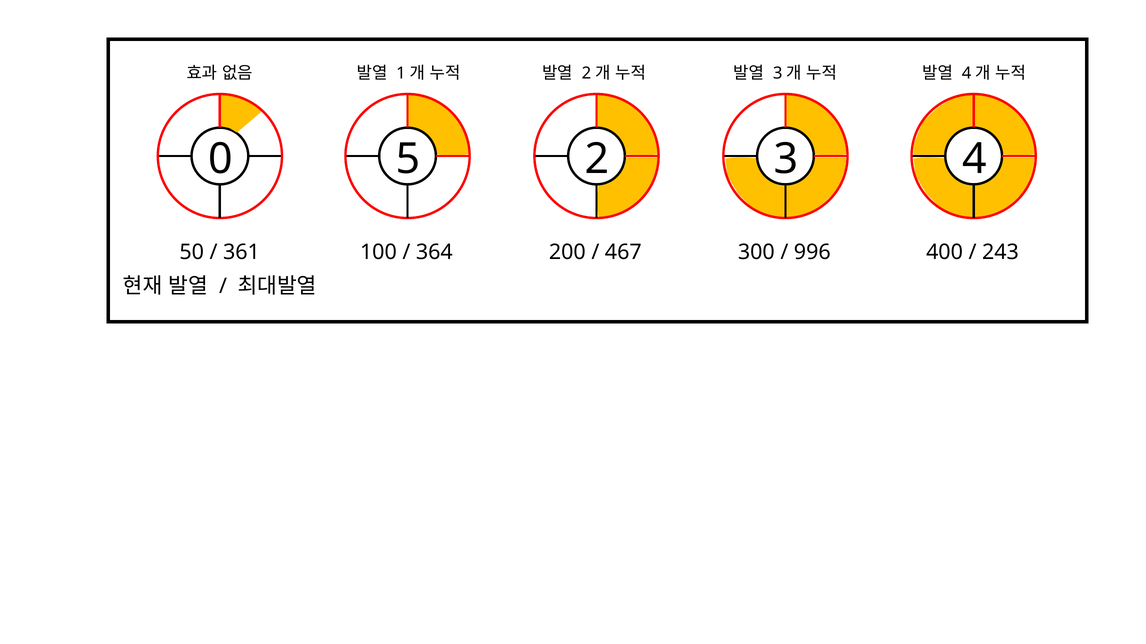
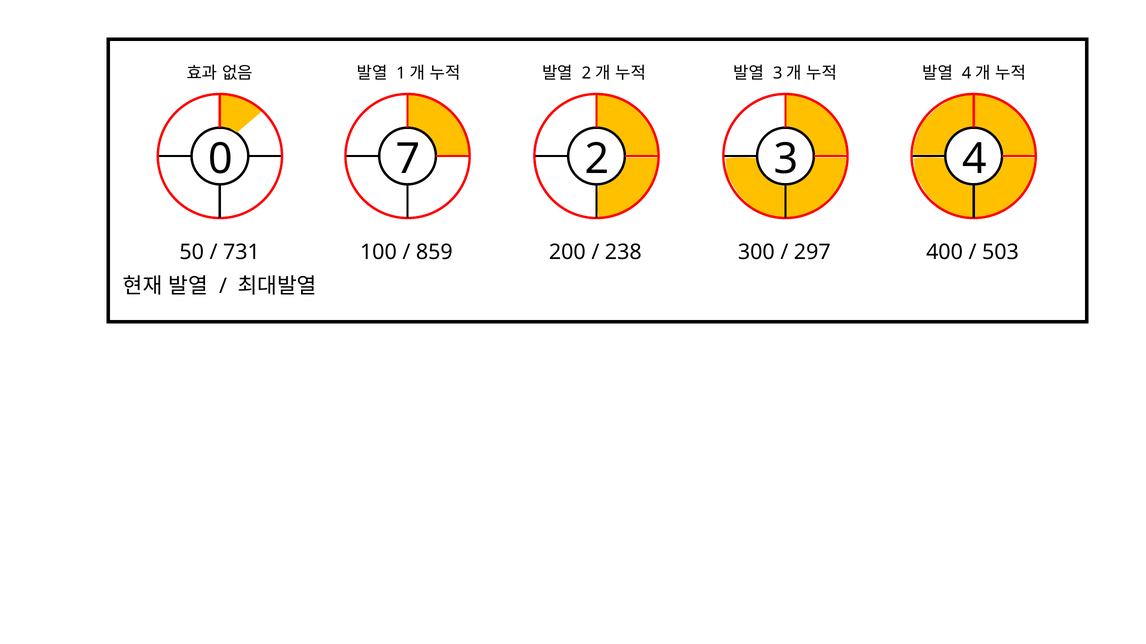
5: 5 -> 7 (408, 159)
361: 361 -> 731 (241, 253)
364: 364 -> 859 (434, 253)
467: 467 -> 238 (623, 253)
996: 996 -> 297 (812, 253)
243: 243 -> 503 (1000, 253)
